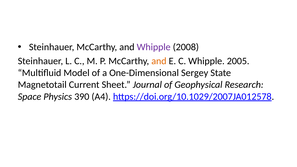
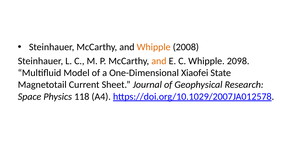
Whipple colour: purple -> orange (154, 47)
2005: 2005 -> 2098 (238, 61)
Sergey: Sergey -> Xiaofei (195, 73)
390: 390 -> 118 (82, 97)
